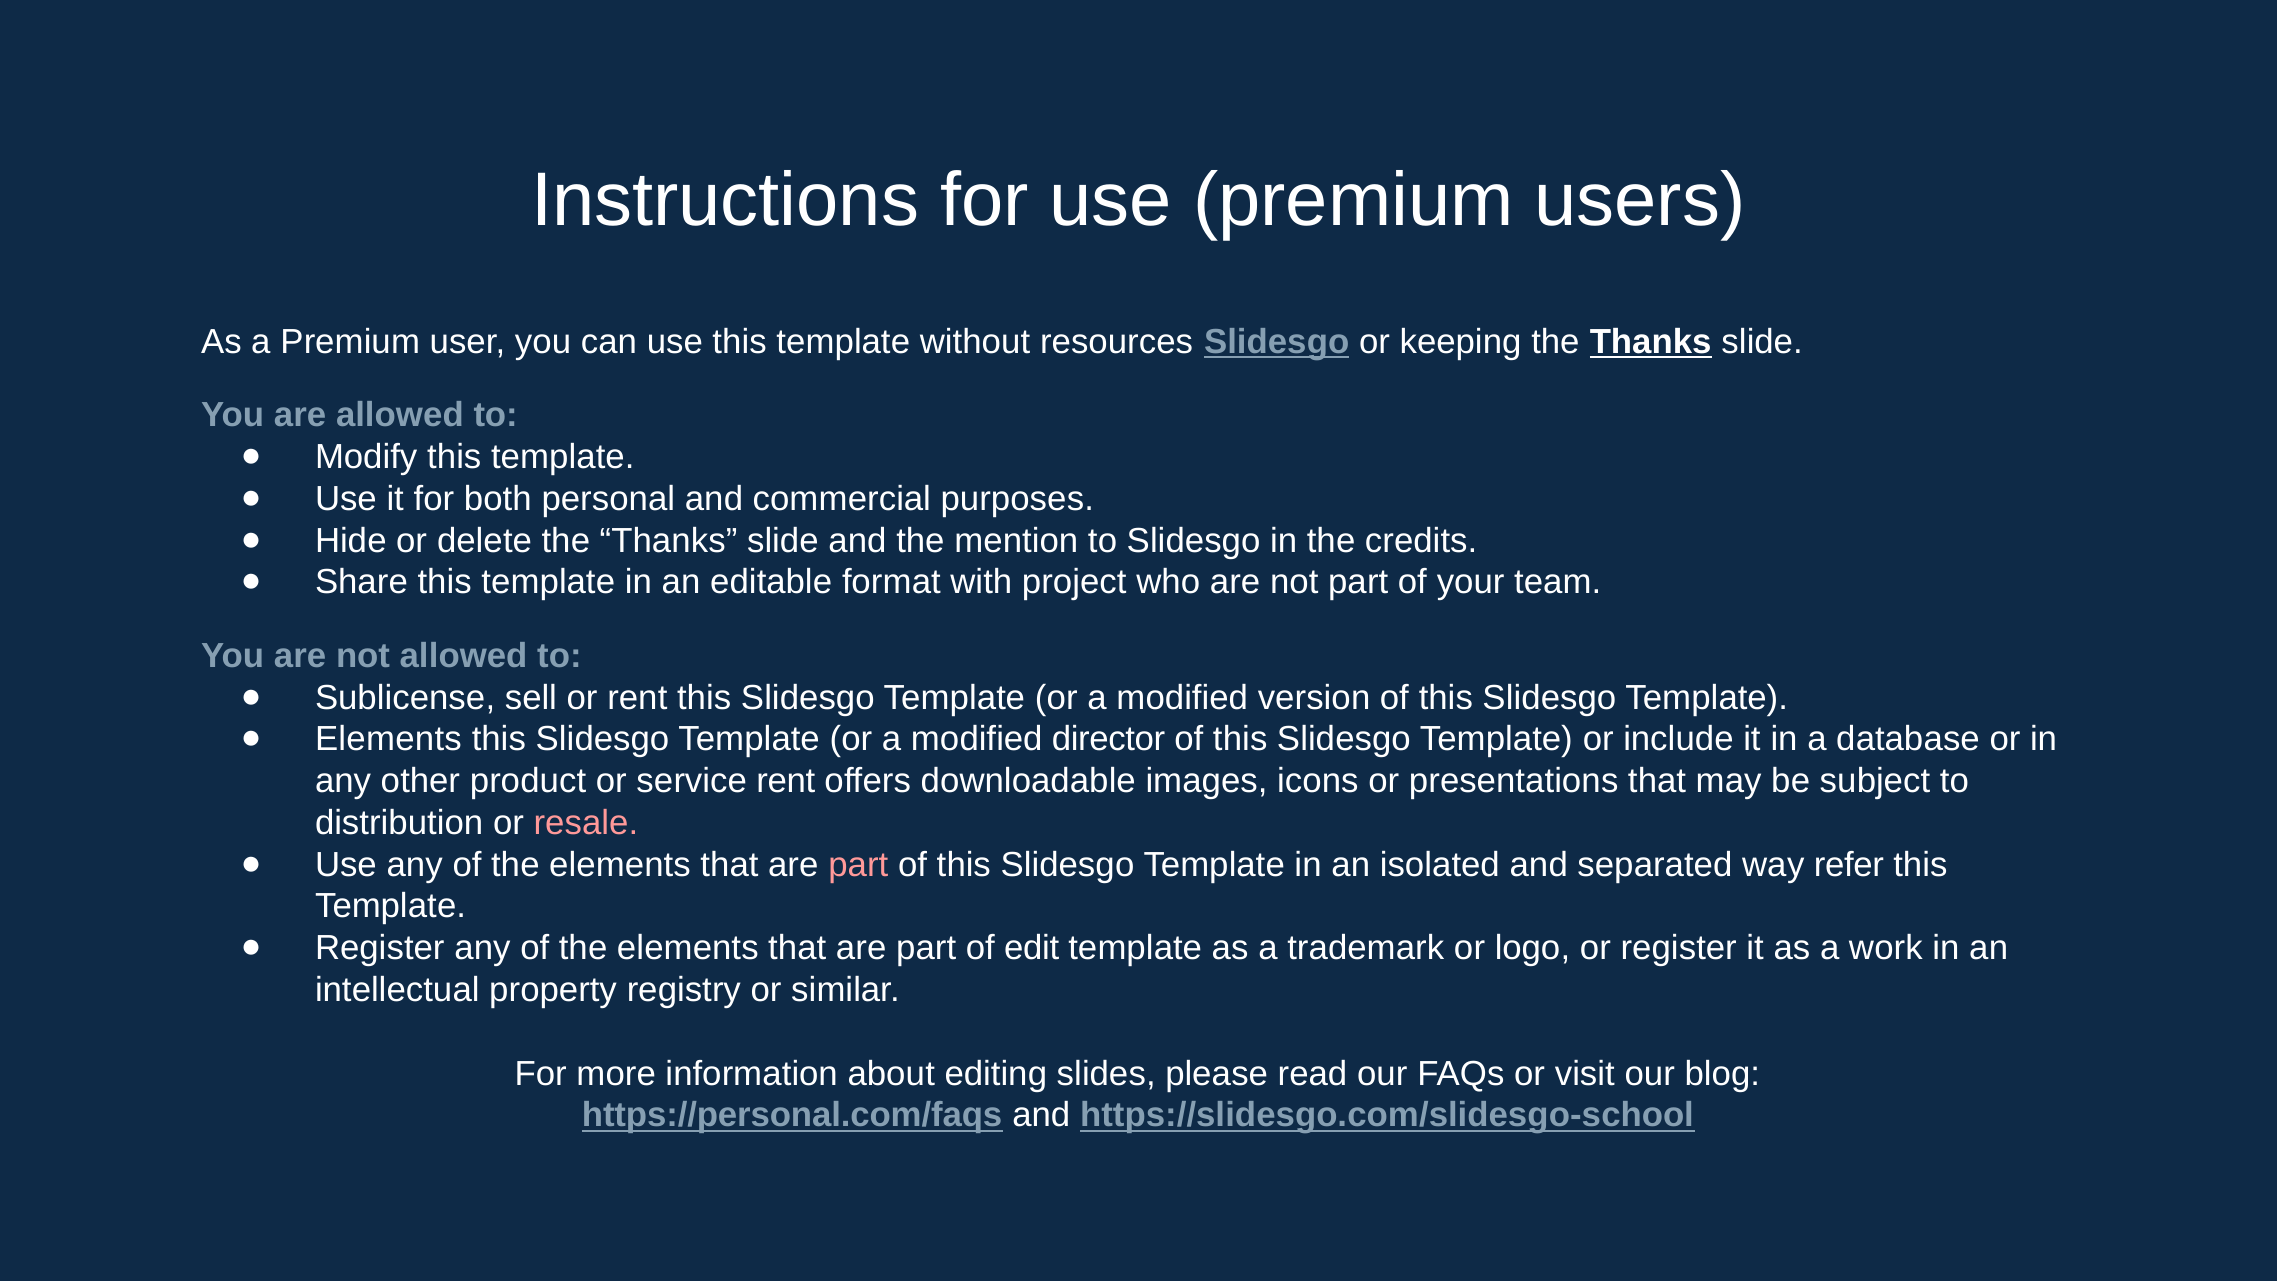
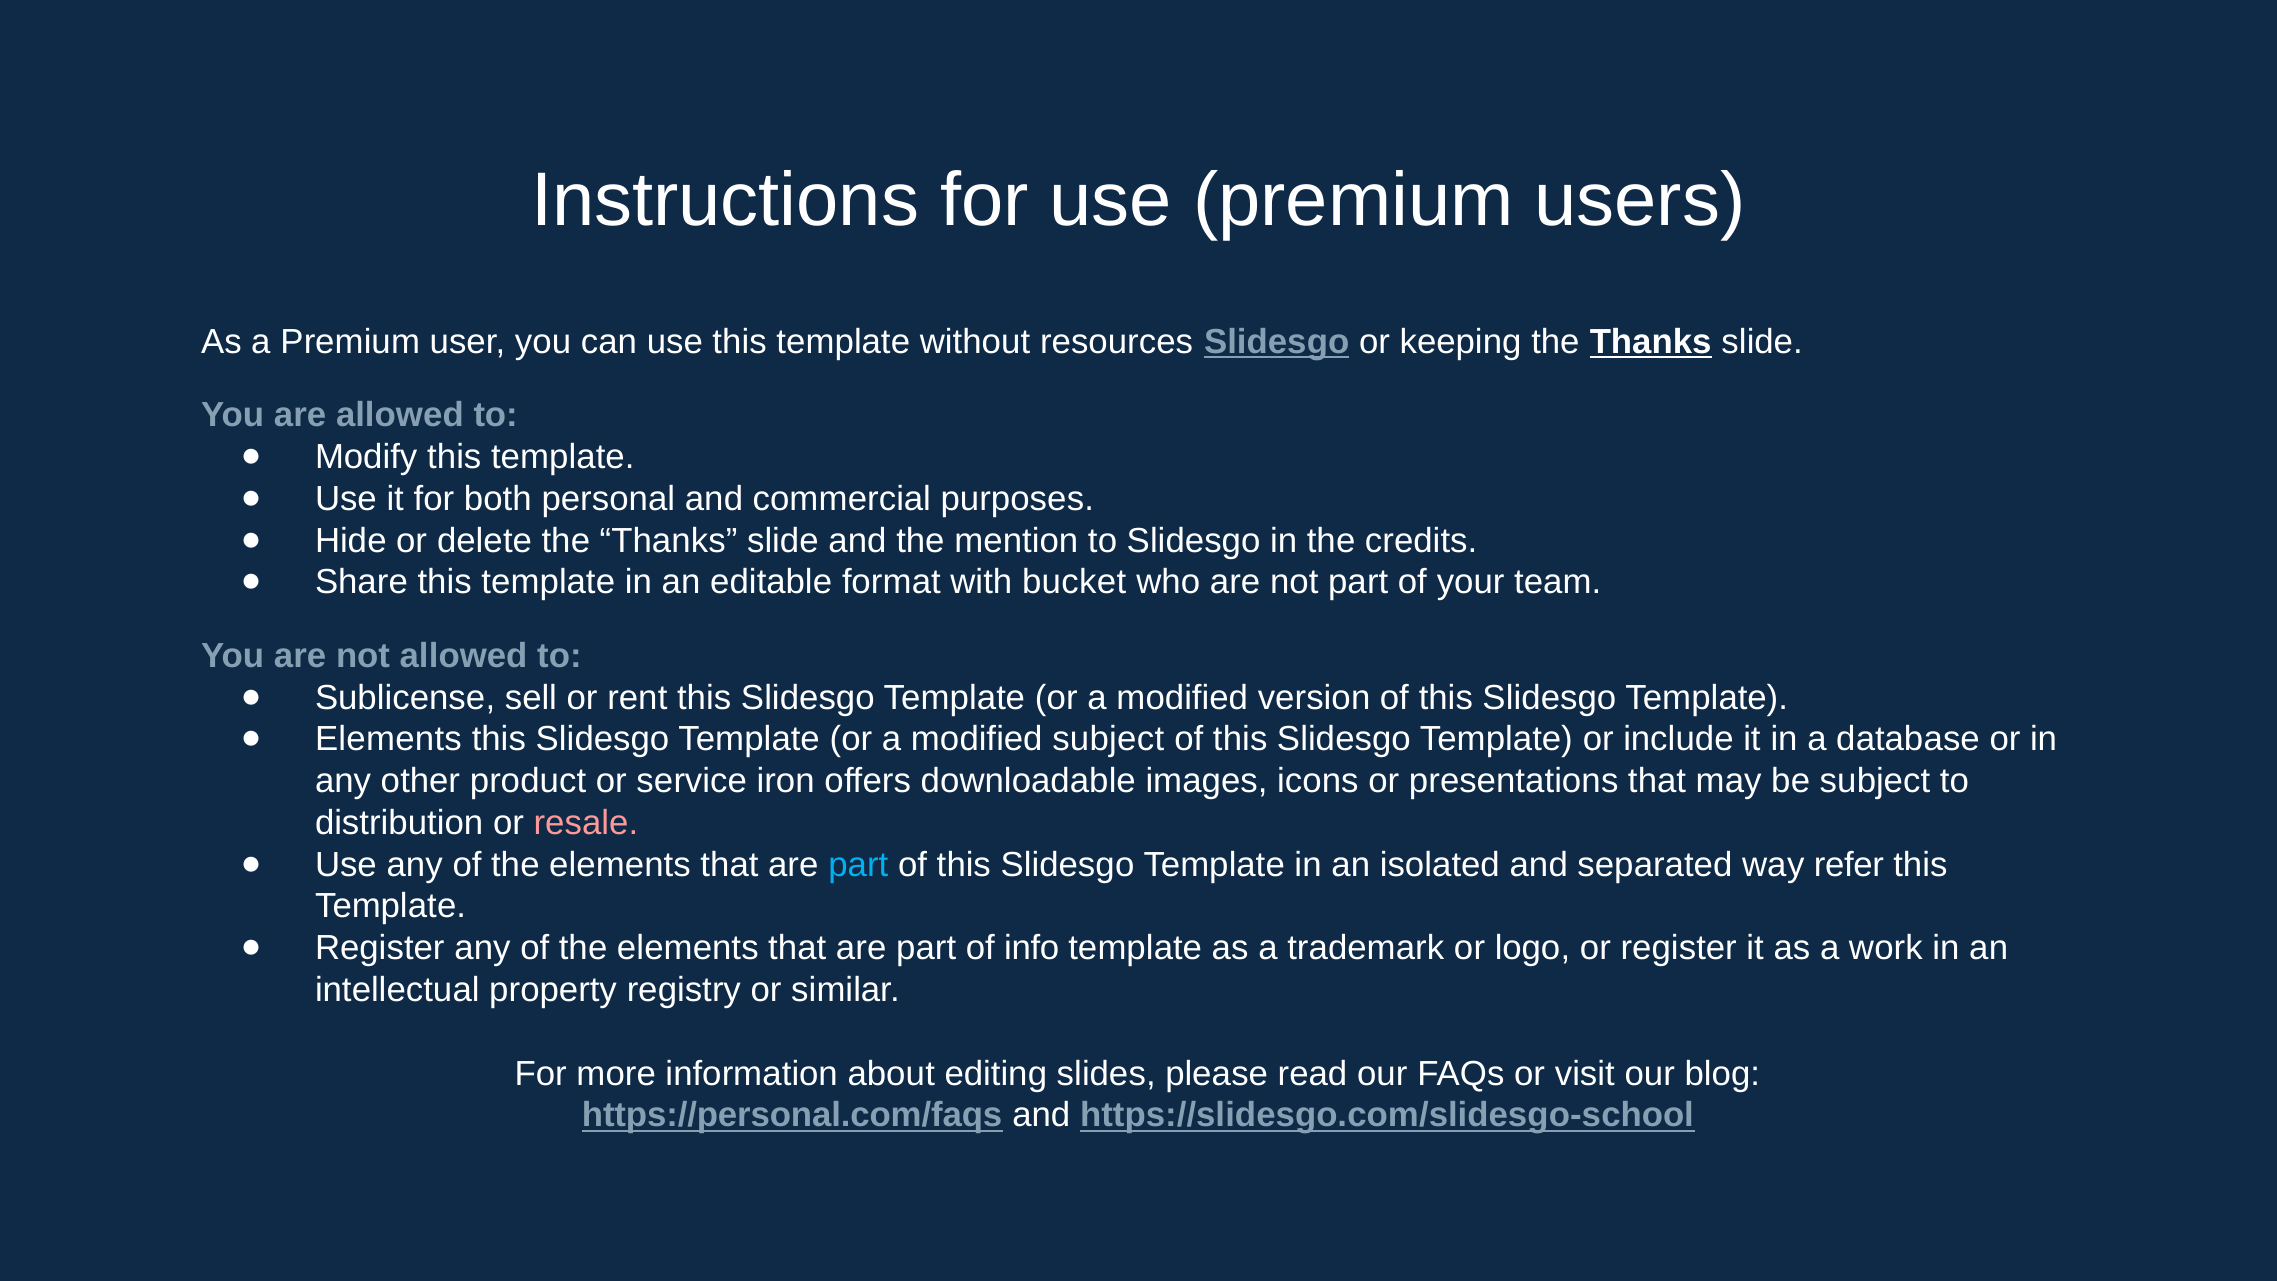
project: project -> bucket (1074, 582)
modified director: director -> subject (1108, 739)
service rent: rent -> iron (786, 781)
part colour: pink -> light blue (858, 865)
edit: edit -> info (1032, 948)
